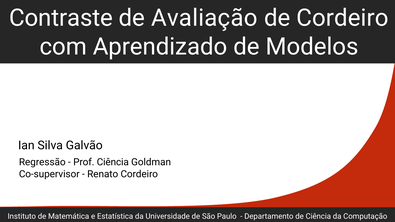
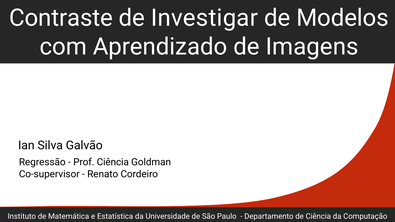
Avaliação: Avaliação -> Investigar (204, 18)
de Cordeiro: Cordeiro -> Modelos (343, 18)
Modelos: Modelos -> Imagens (312, 47)
